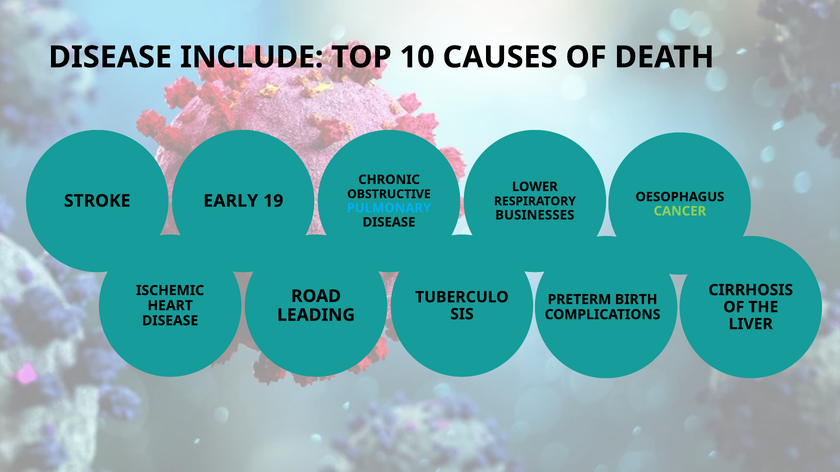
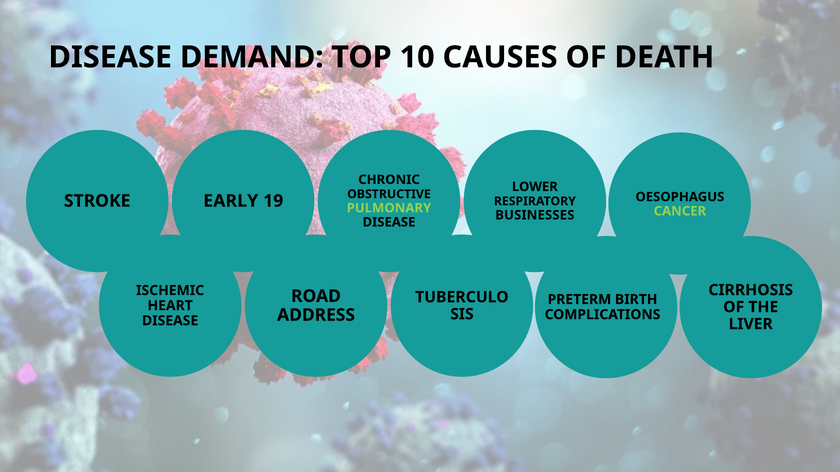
INCLUDE: INCLUDE -> DEMAND (252, 57)
PULMONARY colour: light blue -> light green (389, 208)
LEADING: LEADING -> ADDRESS (316, 315)
